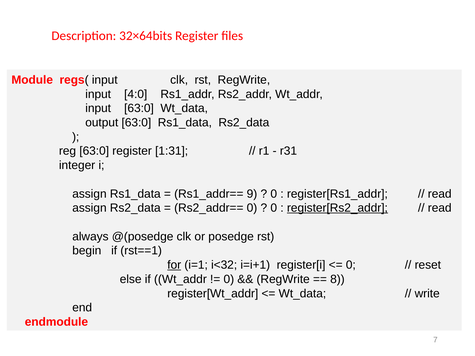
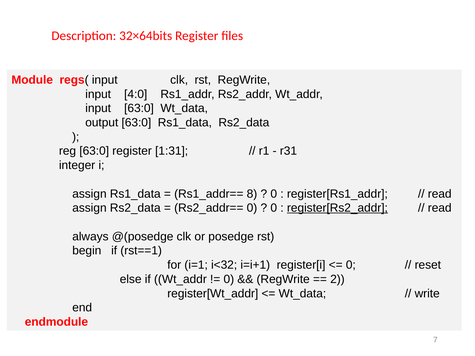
9: 9 -> 8 (252, 194)
for underline: present -> none (174, 265)
8: 8 -> 2 (337, 279)
